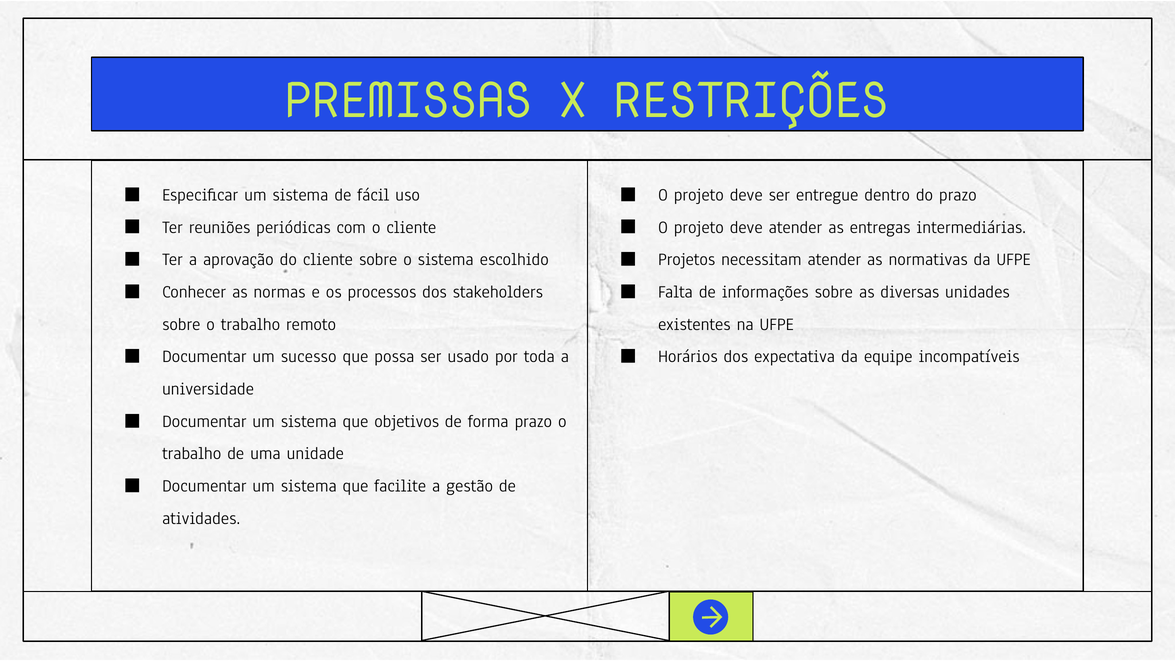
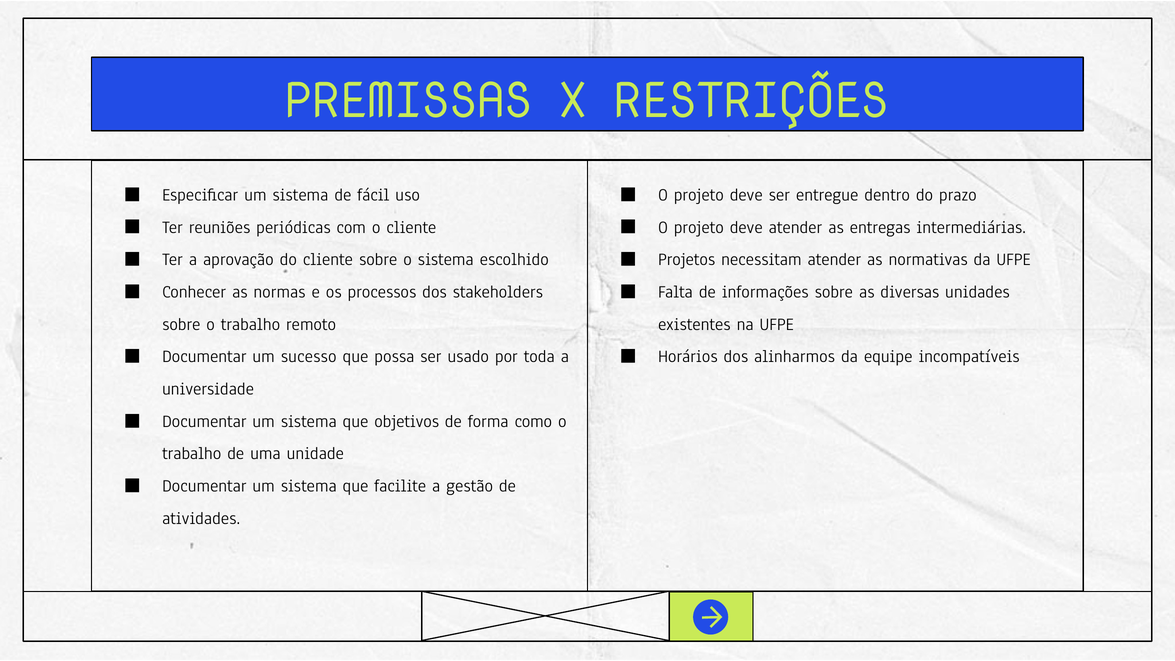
expectativa: expectativa -> alinharmos (794, 356)
forma prazo: prazo -> como (533, 421)
